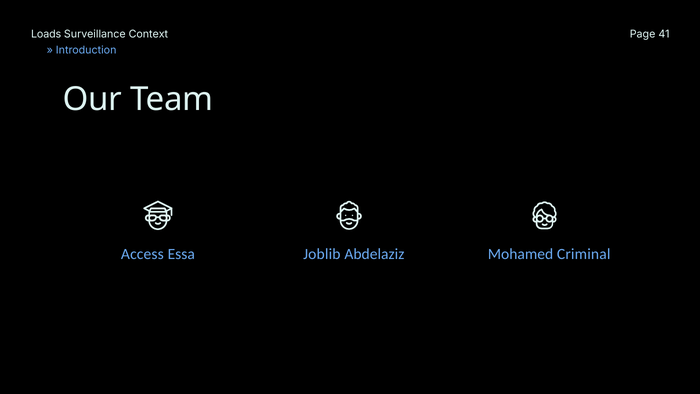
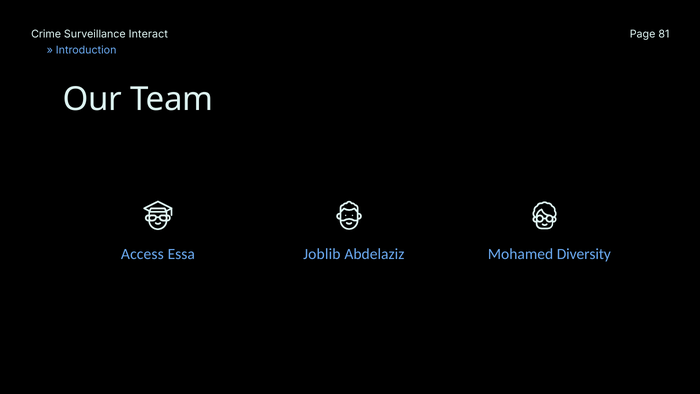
Loads: Loads -> Crime (46, 34)
Context: Context -> Interact (148, 34)
41: 41 -> 81 (664, 34)
Criminal: Criminal -> Diversity (584, 254)
